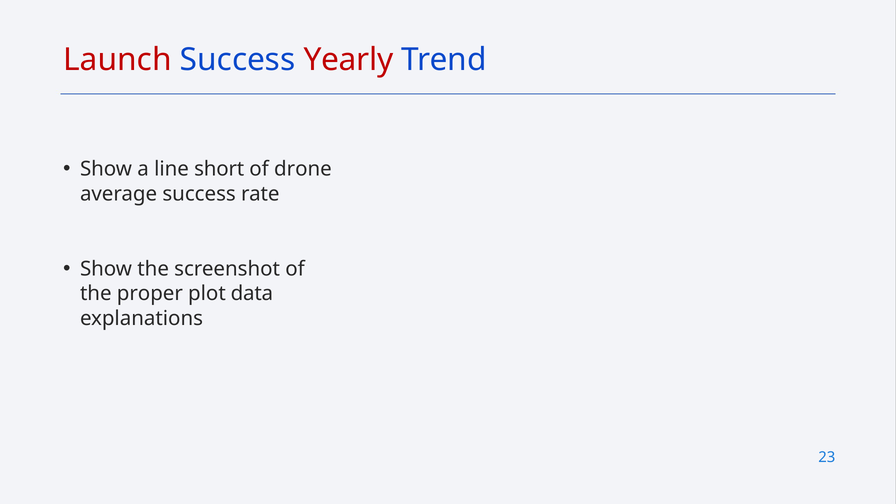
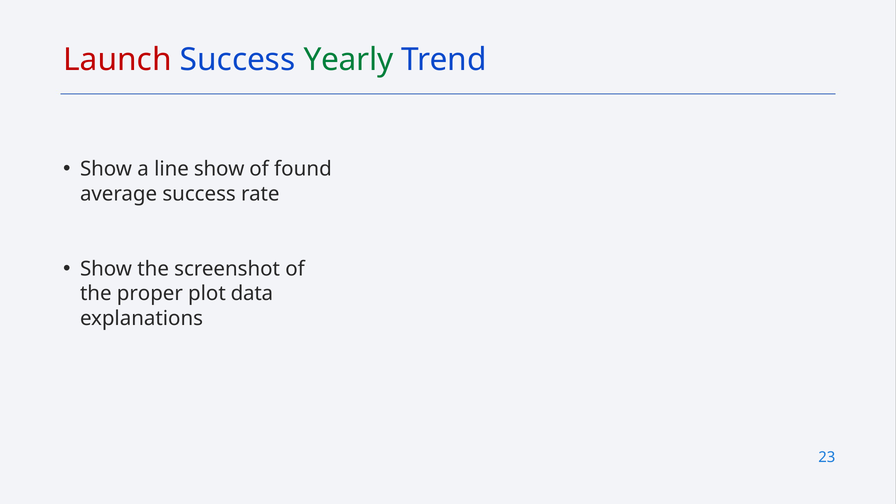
Yearly colour: red -> green (348, 60)
line short: short -> show (219, 169)
drone: drone -> found (303, 169)
